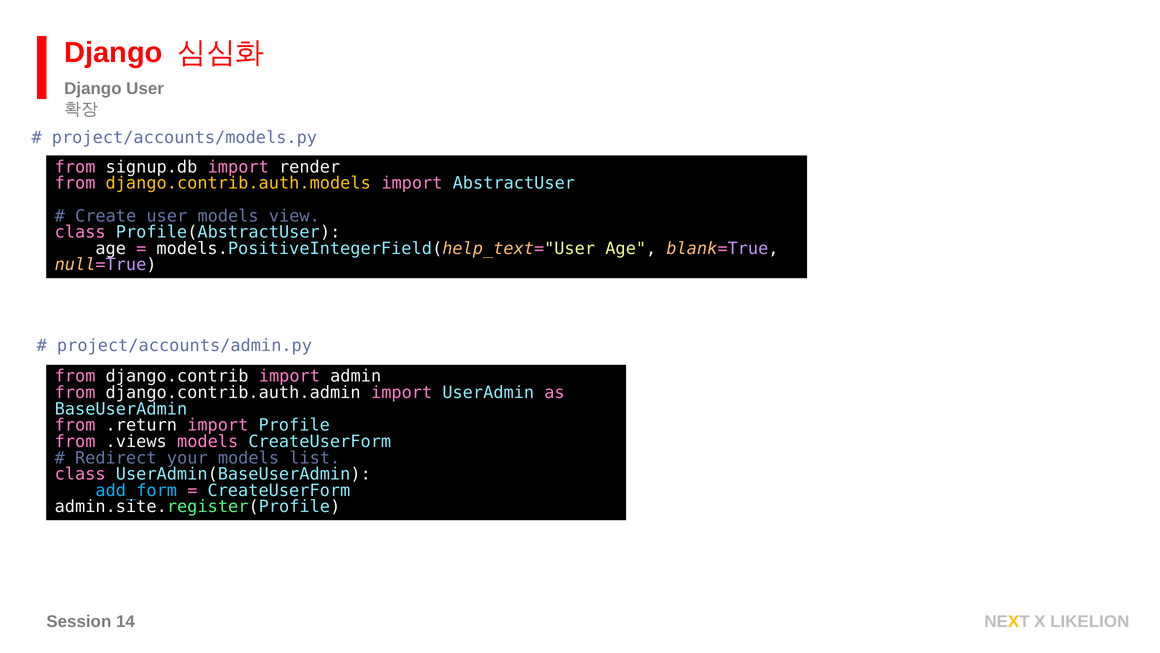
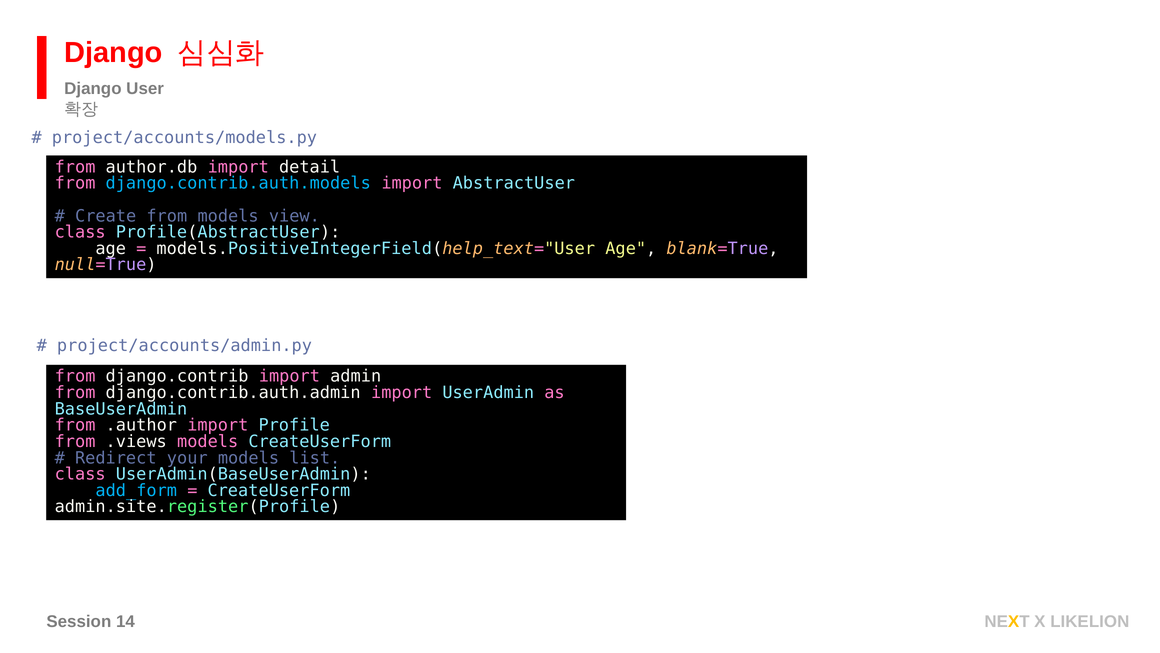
signup.db: signup.db -> author.db (151, 167)
render: render -> detail (310, 167)
django.contrib.auth.models colour: yellow -> light blue (238, 183)
Create user: user -> from (167, 216)
.return: .return -> .author (141, 425)
